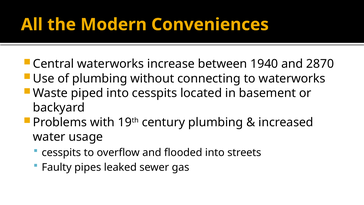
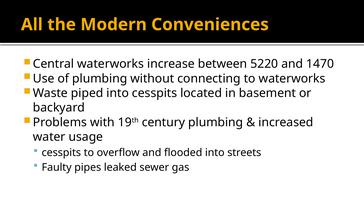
1940: 1940 -> 5220 (264, 64)
2870: 2870 -> 1470 (320, 64)
